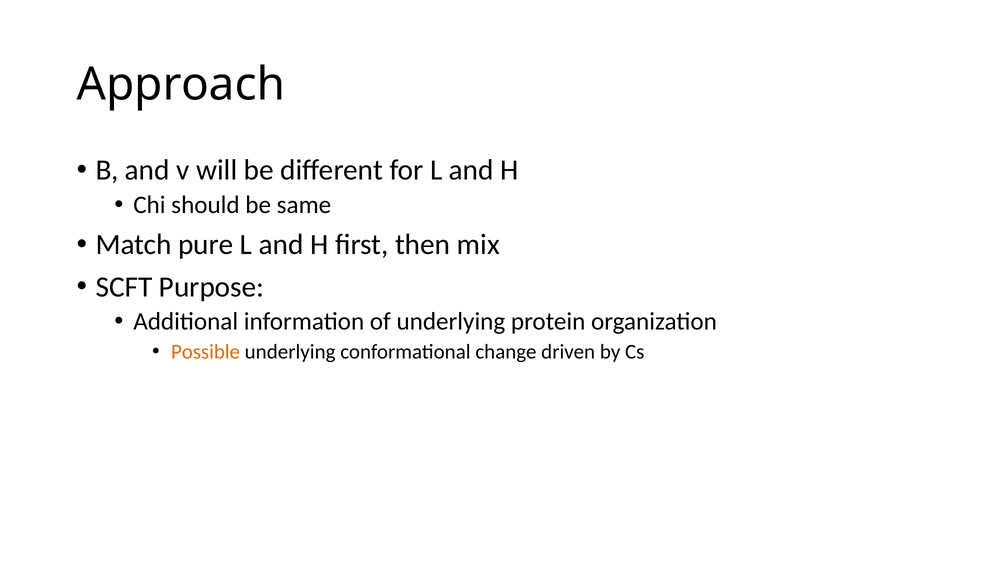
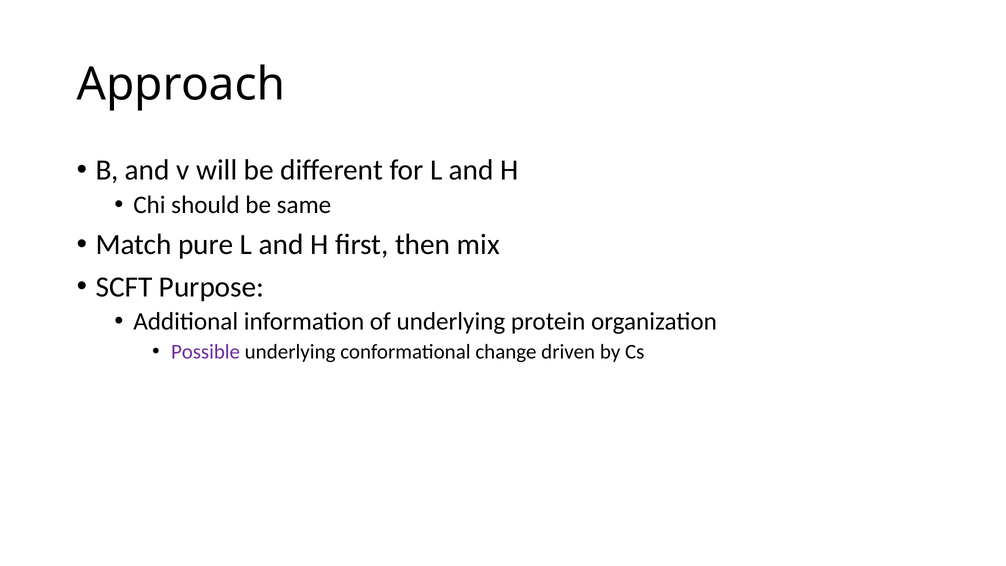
Possible colour: orange -> purple (206, 352)
